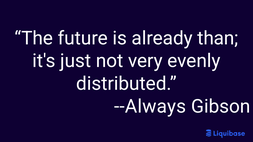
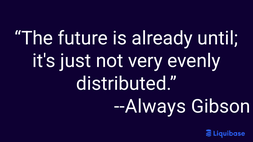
than: than -> until (218, 38)
